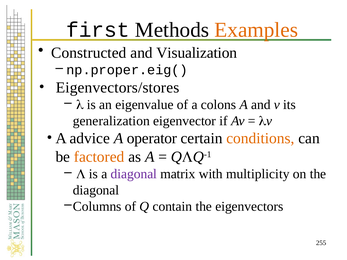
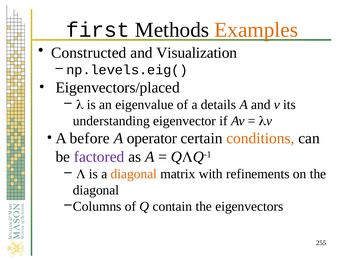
np.proper.eig(: np.proper.eig( -> np.levels.eig( (127, 70)
Eigenvectors/stores: Eigenvectors/stores -> Eigenvectors/placed (118, 88)
colons: colons -> details (218, 105)
generalization: generalization -> understanding (111, 121)
advice: advice -> before (90, 138)
factored colour: orange -> purple (99, 157)
diagonal colour: purple -> orange (134, 174)
multiplicity: multiplicity -> refinements (258, 174)
